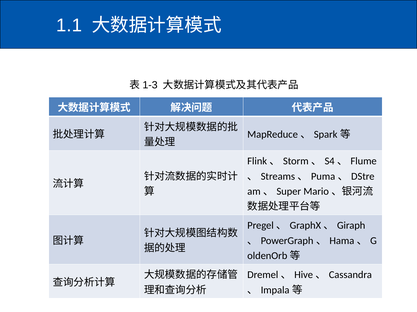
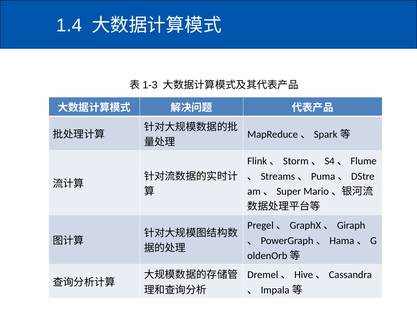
1.1: 1.1 -> 1.4 (69, 26)
